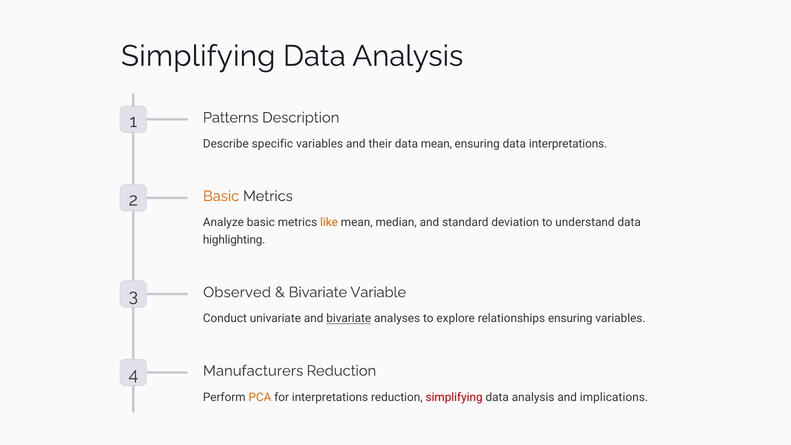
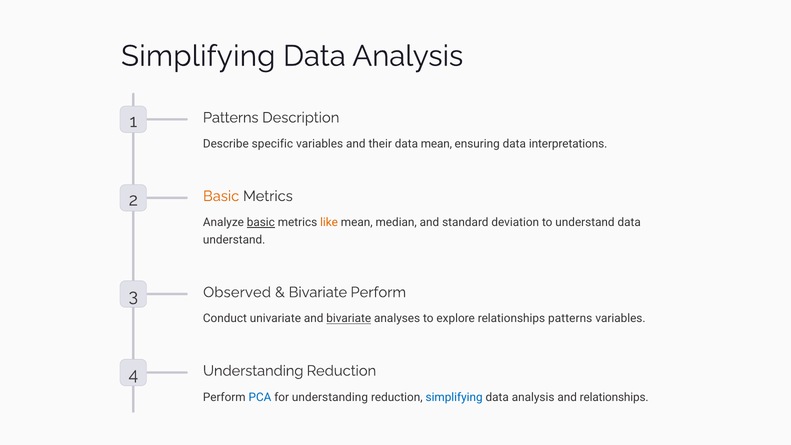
basic underline: none -> present (261, 222)
highlighting: highlighting -> understand (234, 240)
Bivariate Variable: Variable -> Perform (378, 292)
relationships ensuring: ensuring -> patterns (570, 319)
4 Manufacturers: Manufacturers -> Understanding (253, 371)
PCA colour: orange -> blue (260, 397)
for interpretations: interpretations -> understanding (330, 397)
simplifying colour: red -> blue (454, 397)
and implications: implications -> relationships (614, 397)
